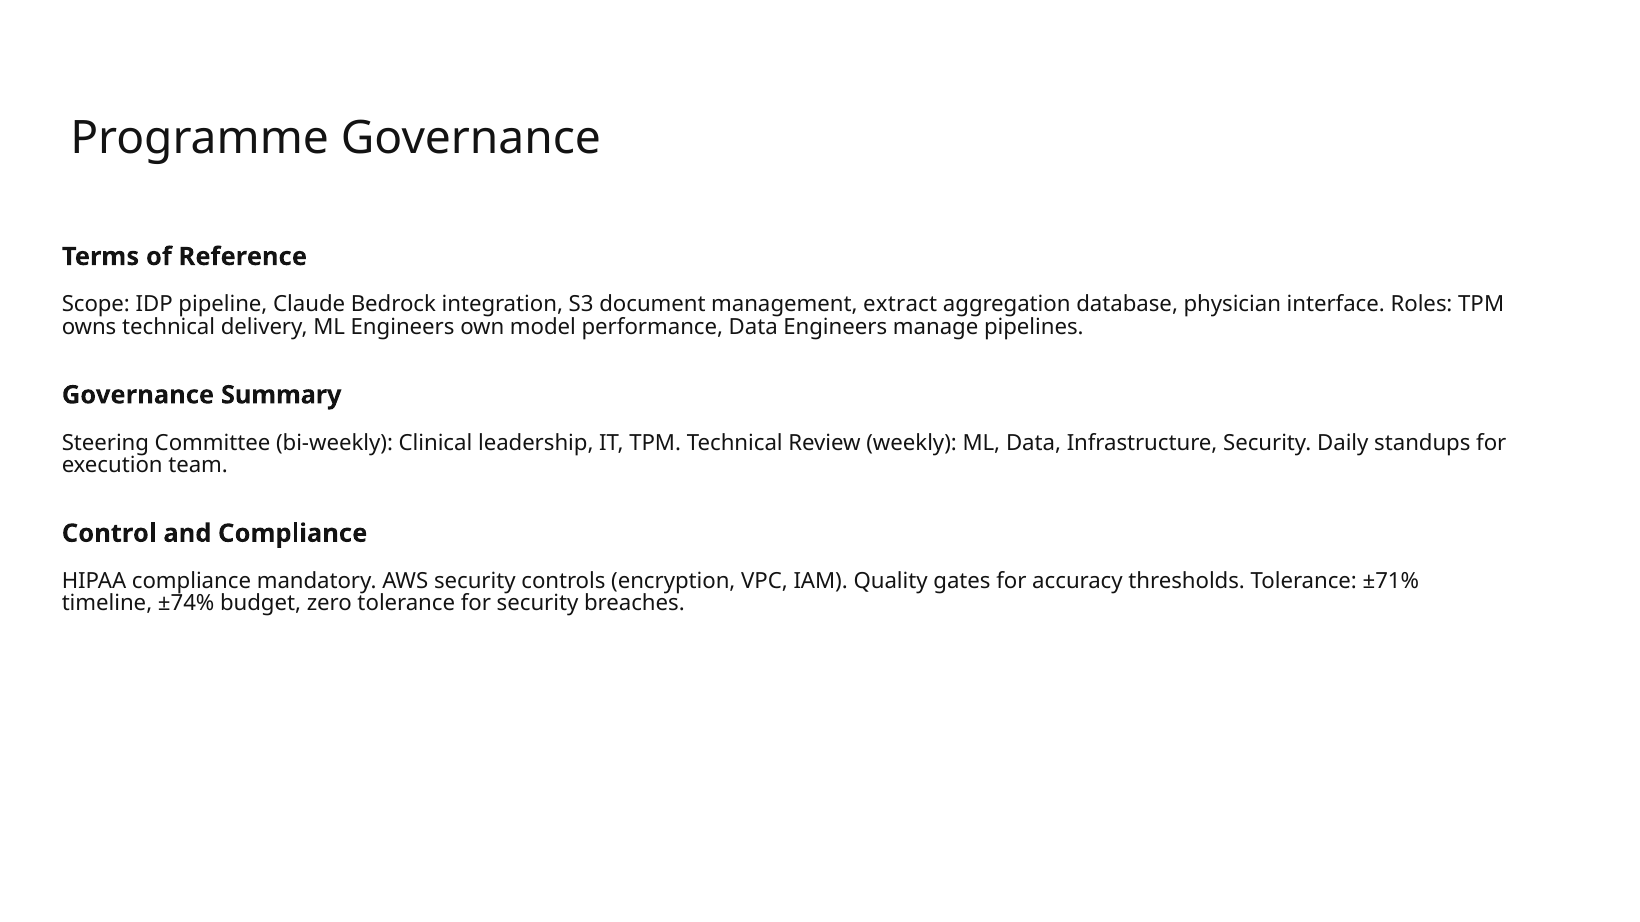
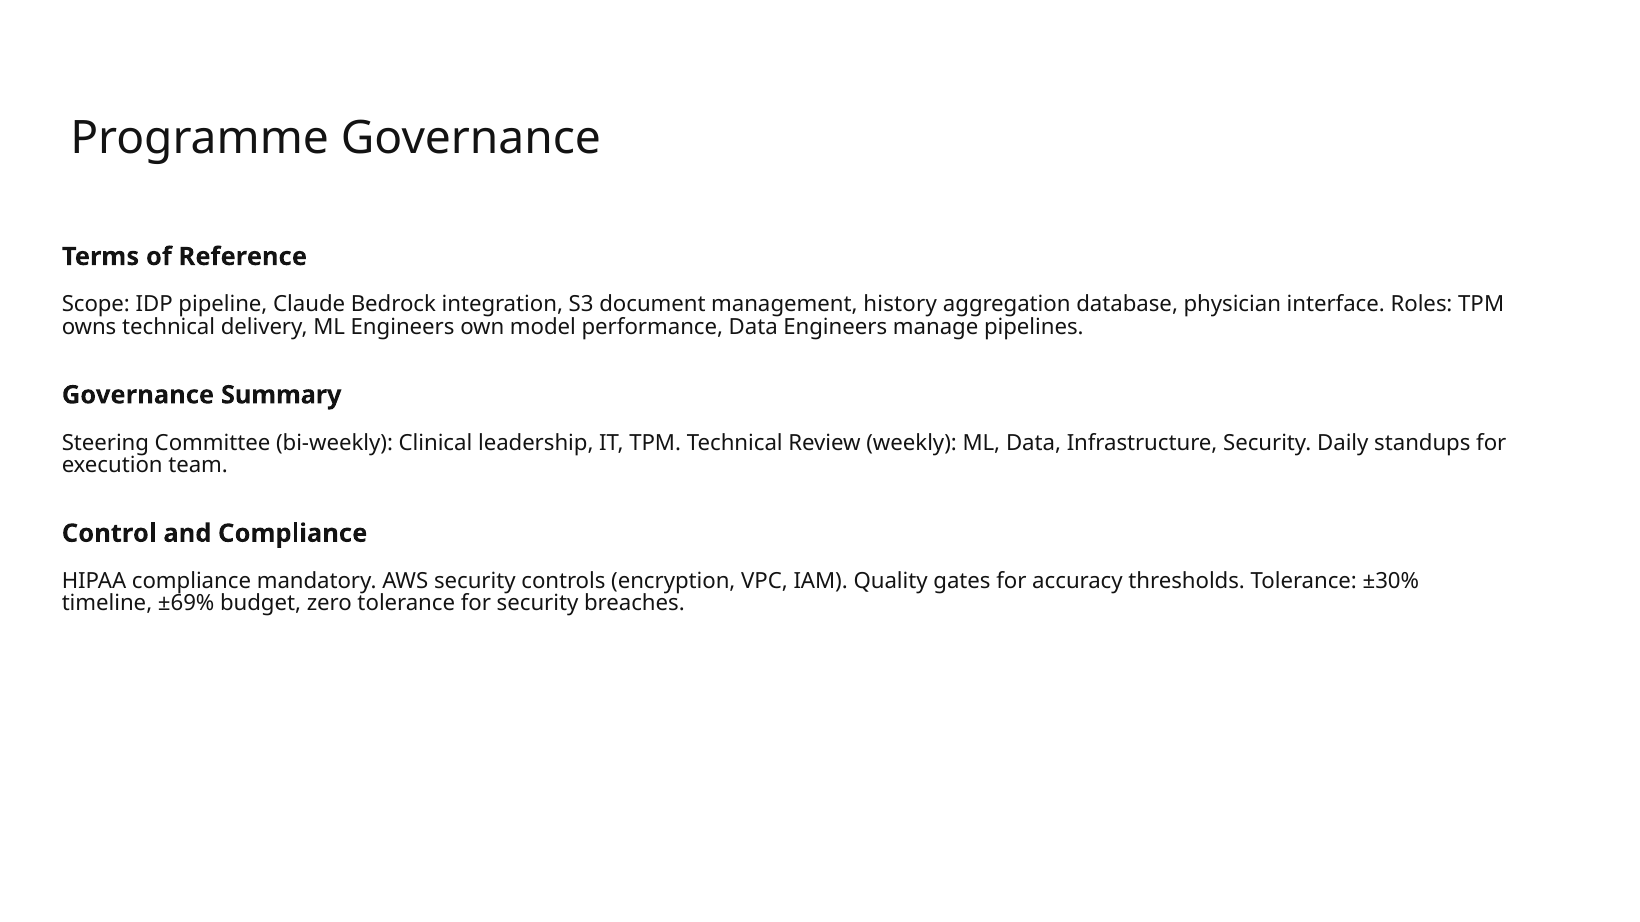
extract: extract -> history (900, 305)
±71%: ±71% -> ±30% (1391, 582)
±74%: ±74% -> ±69% (186, 604)
